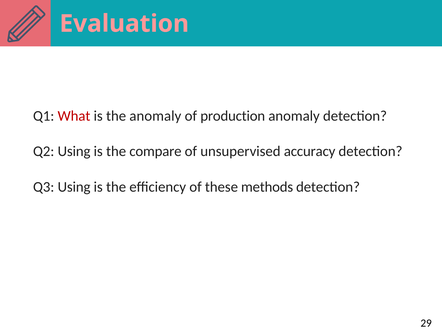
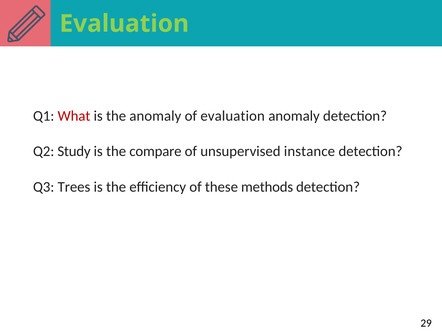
Evaluation colour: pink -> light green (124, 24)
of production: production -> evaluation (233, 116)
Q2 Using: Using -> Study (74, 151)
accuracy: accuracy -> instance (309, 151)
Q3 Using: Using -> Trees (74, 187)
